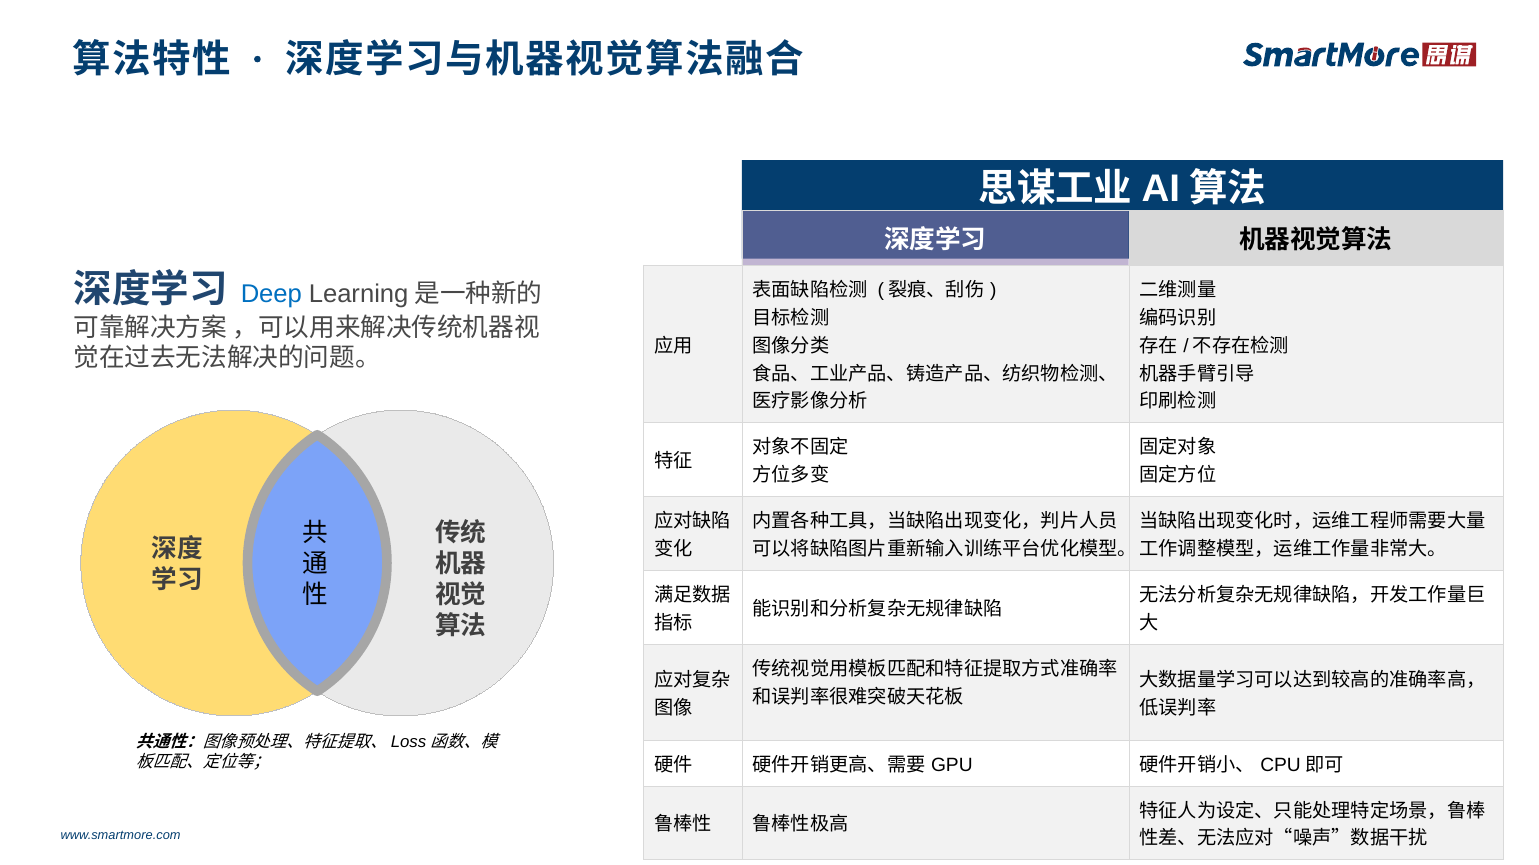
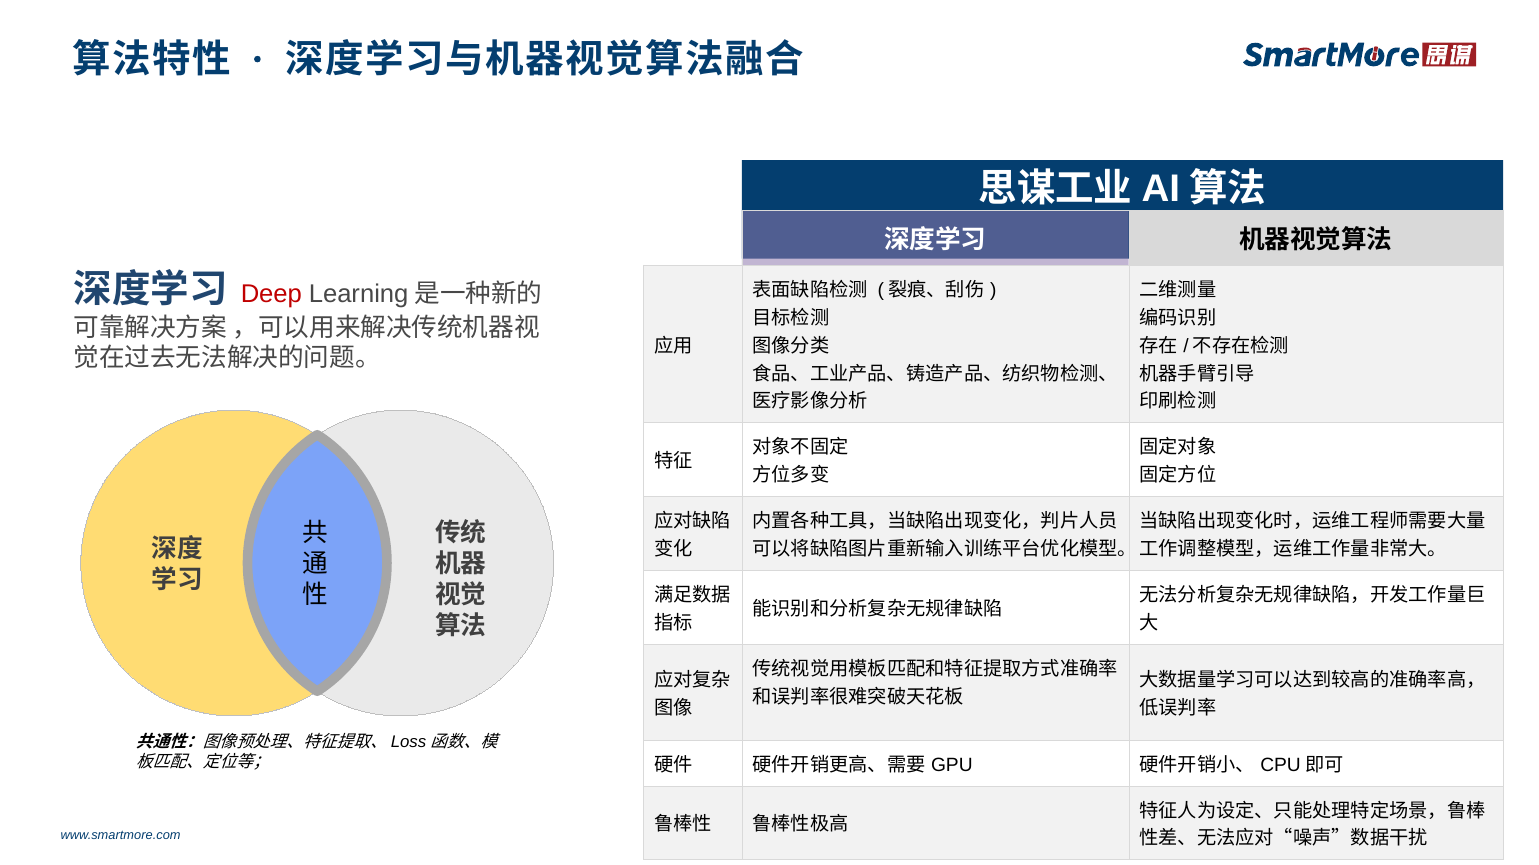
Deep colour: blue -> red (271, 295)
